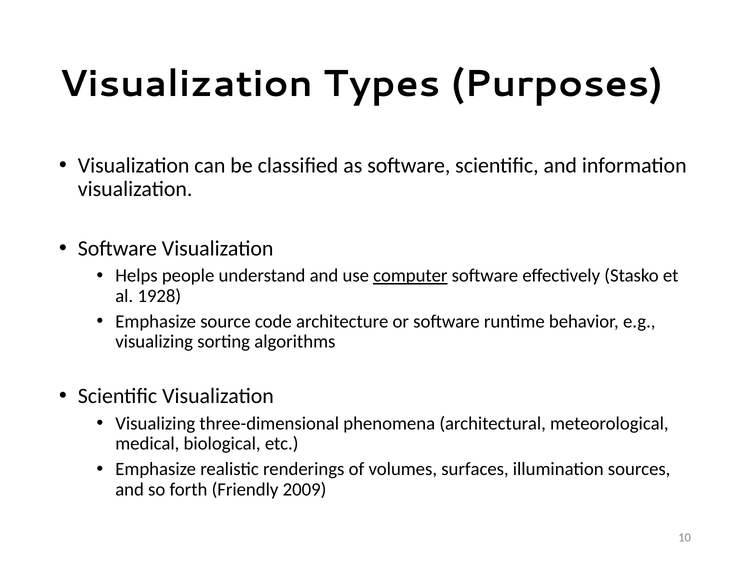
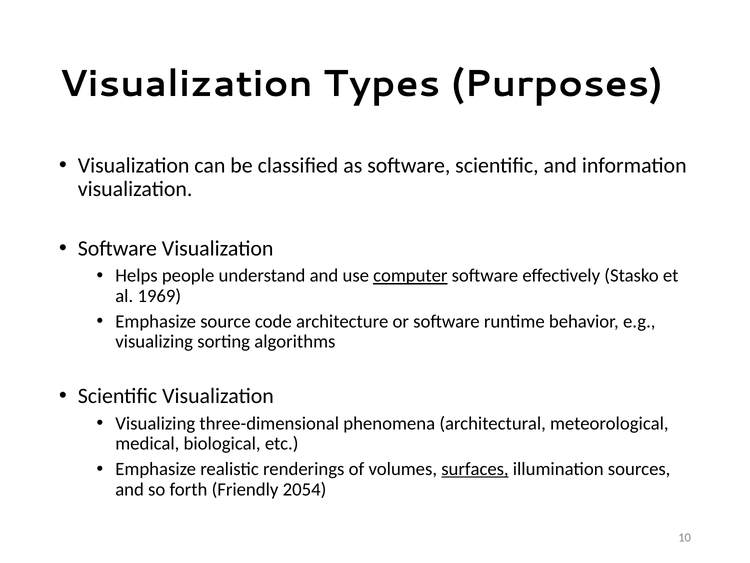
1928: 1928 -> 1969 (159, 296)
surfaces underline: none -> present (475, 469)
2009: 2009 -> 2054 (305, 489)
